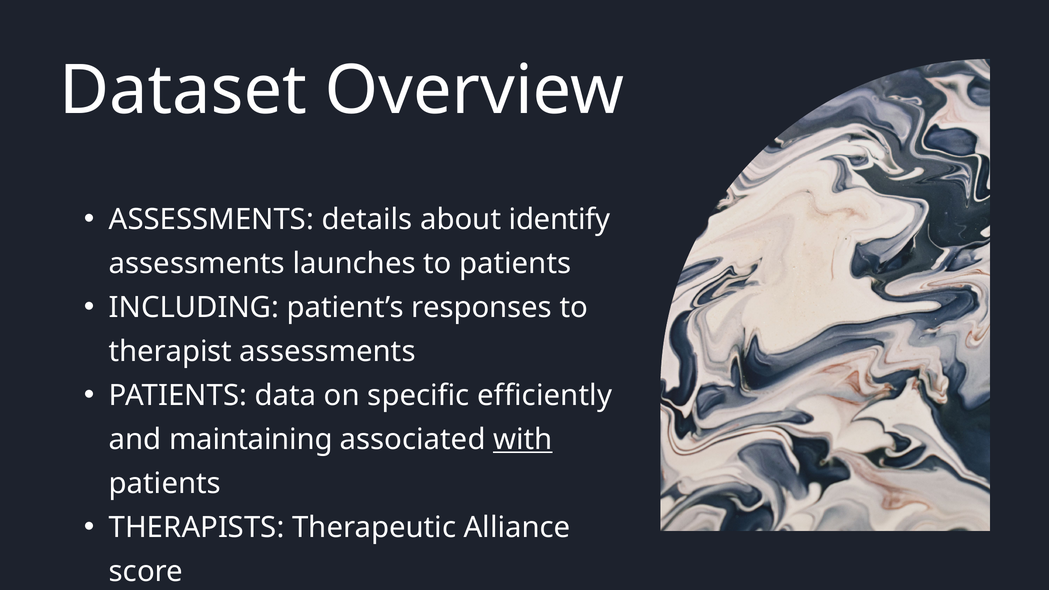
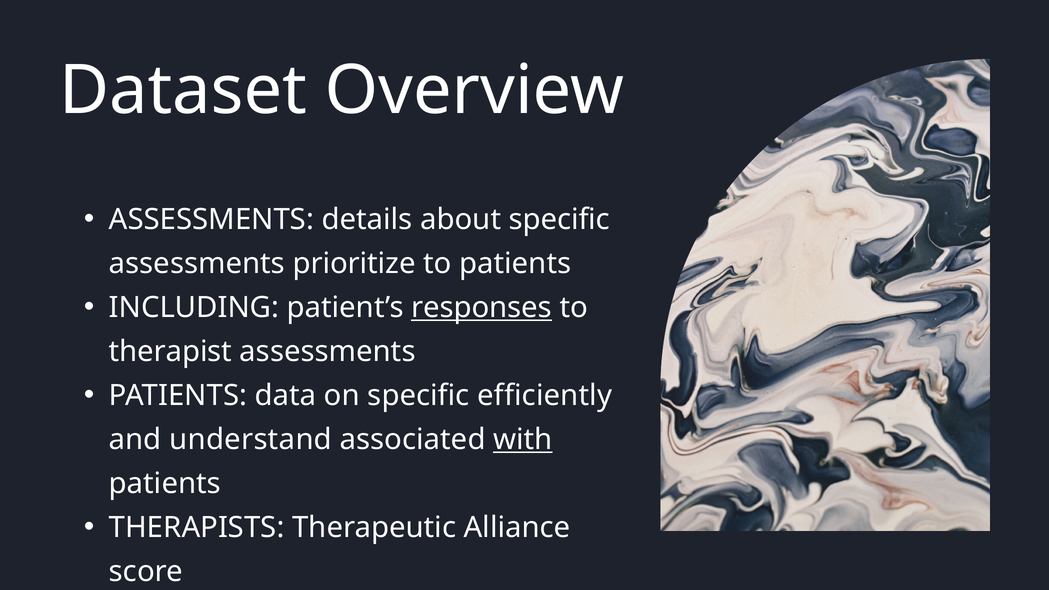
about identify: identify -> specific (559, 220)
launches: launches -> prioritize (354, 264)
responses underline: none -> present (482, 308)
maintaining: maintaining -> understand (251, 440)
